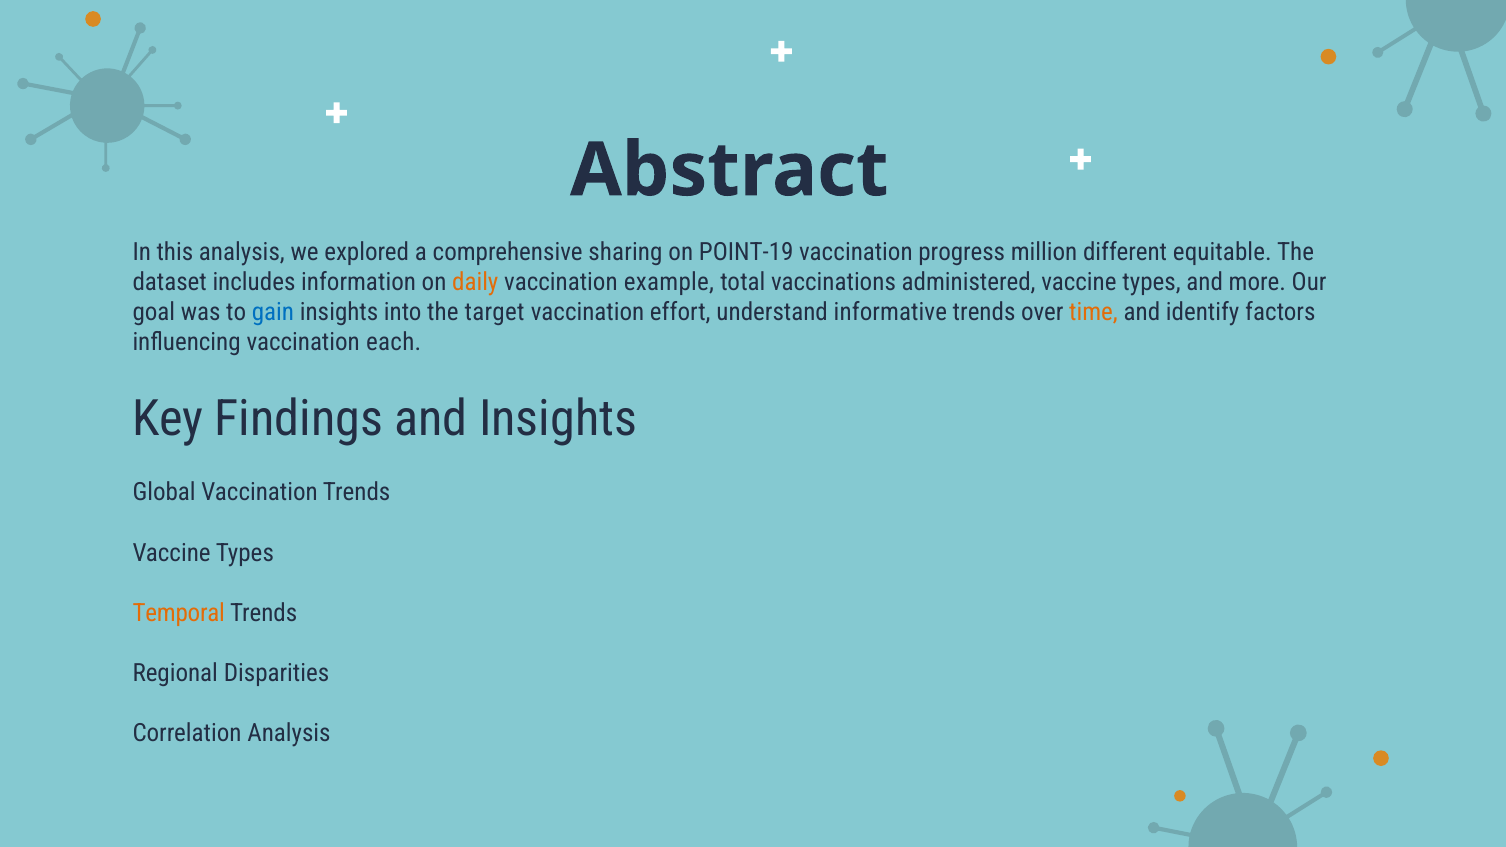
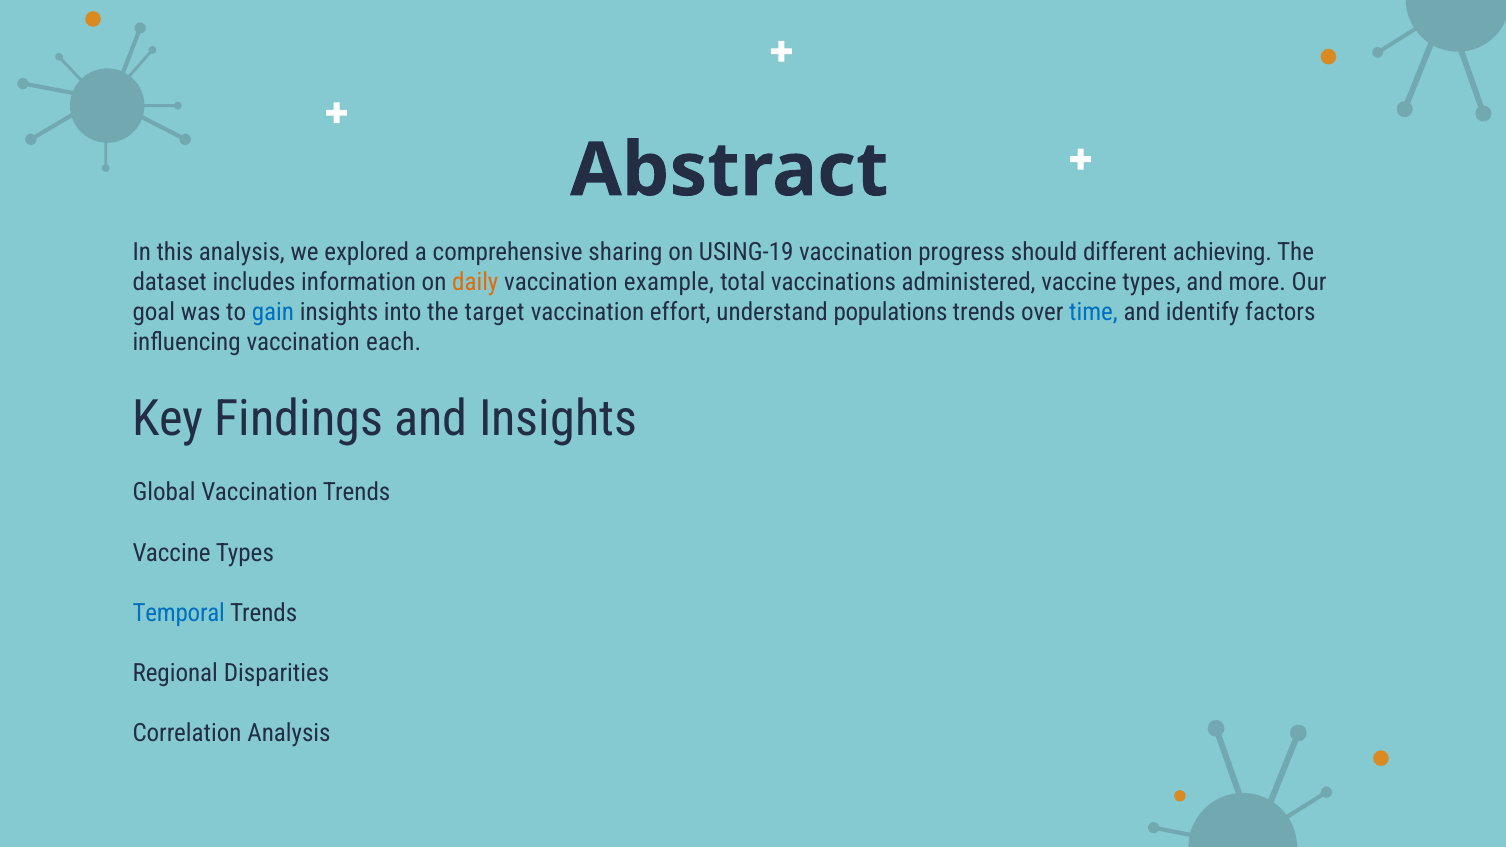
POINT-19: POINT-19 -> USING-19 (746, 252)
million: million -> should (1044, 252)
equitable: equitable -> achieving (1222, 252)
informative: informative -> populations (891, 312)
time colour: orange -> blue (1094, 312)
Temporal colour: orange -> blue (179, 613)
